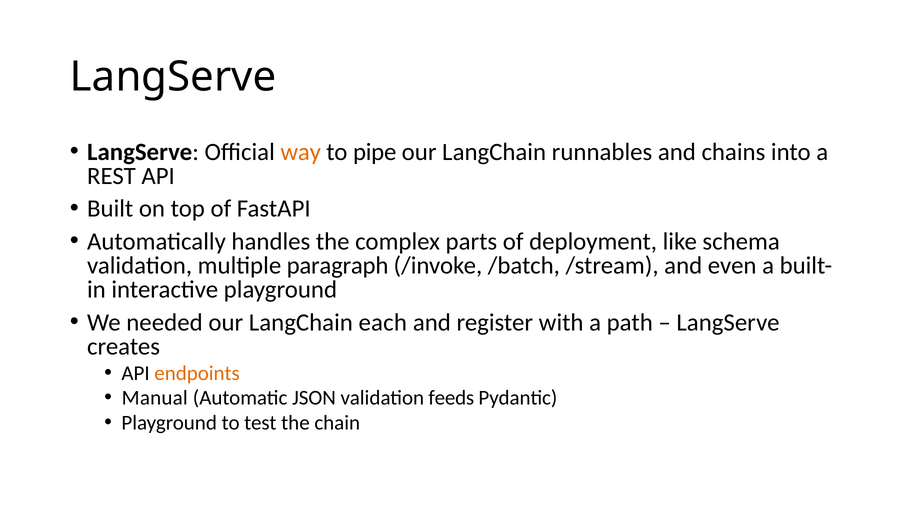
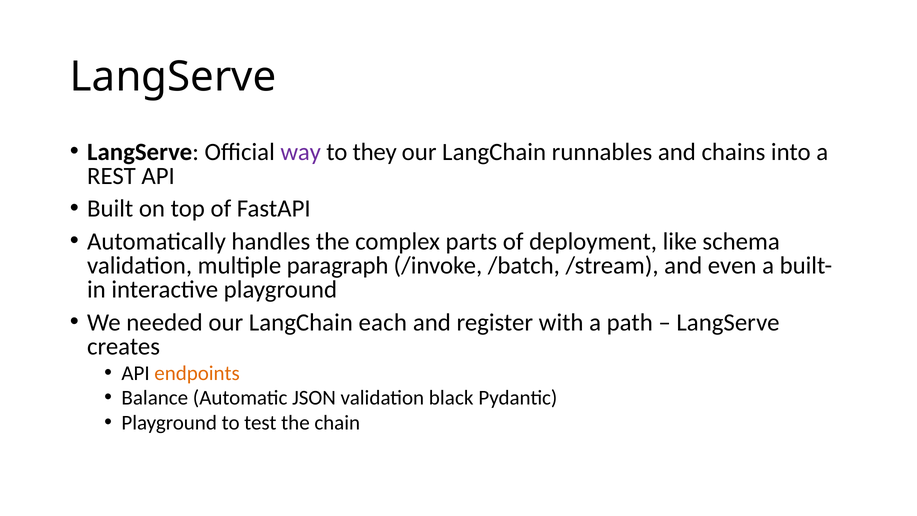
way colour: orange -> purple (301, 152)
pipe: pipe -> they (375, 152)
Manual: Manual -> Balance (155, 398)
feeds: feeds -> black (451, 398)
